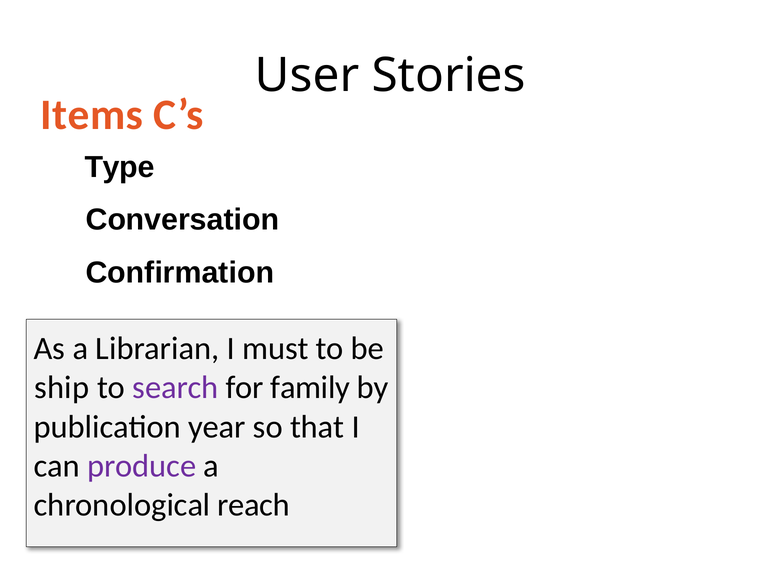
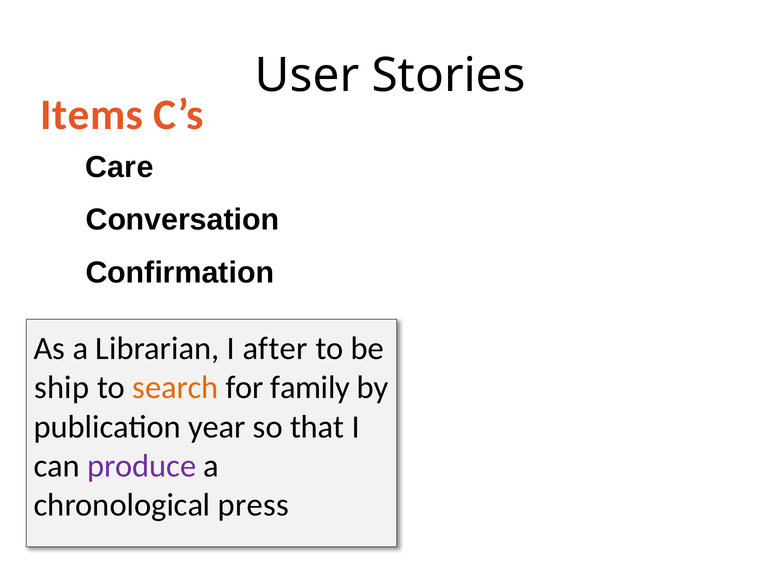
Type: Type -> Care (119, 167)
must: must -> after (275, 348)
search colour: purple -> orange (175, 388)
reach: reach -> press (253, 505)
